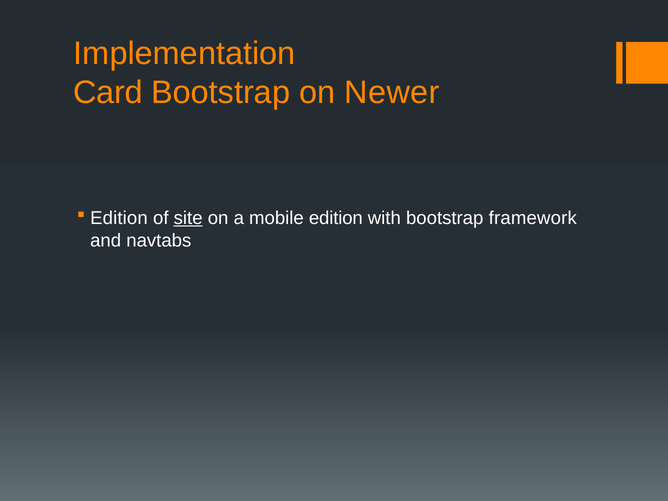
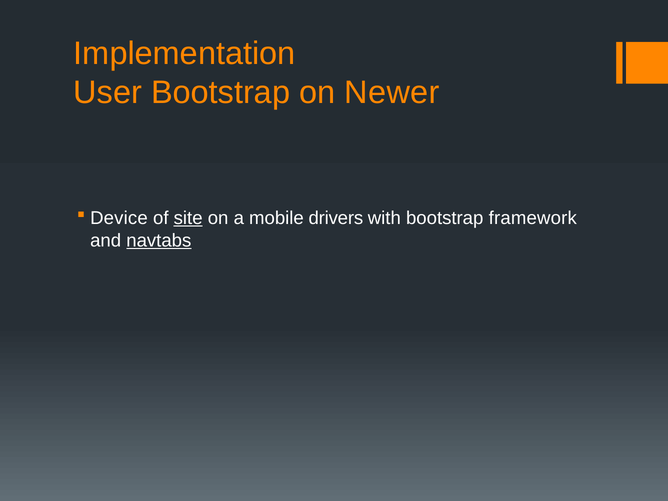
Card: Card -> User (108, 93)
Edition: Edition -> Device (119, 218)
mobile edition: edition -> drivers (336, 218)
navtabs underline: none -> present (159, 240)
